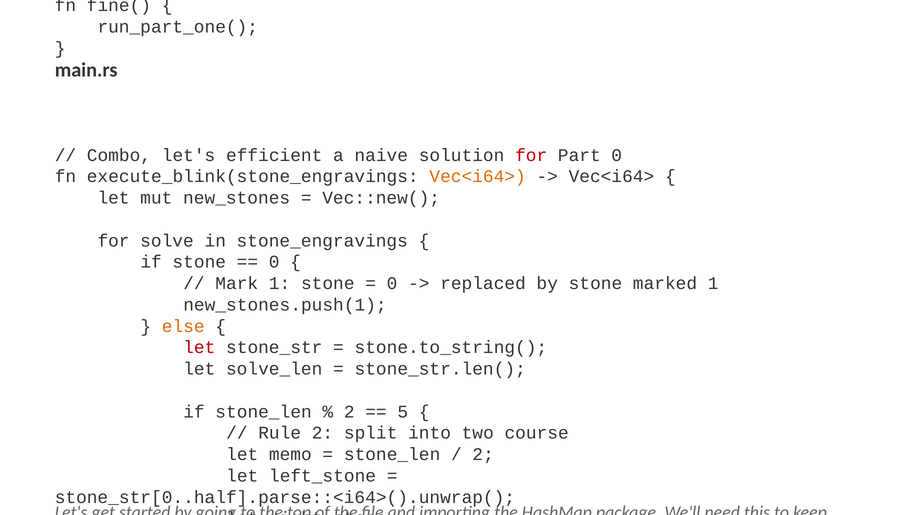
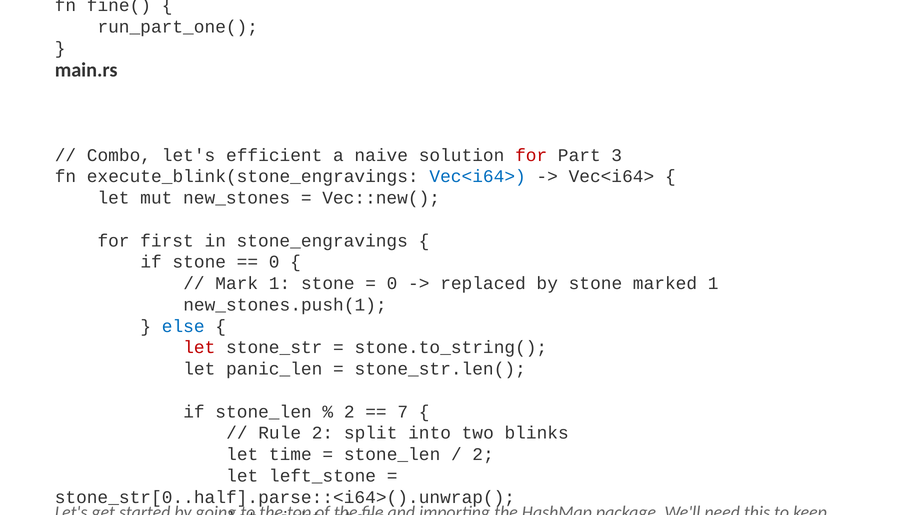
Part 0: 0 -> 3 (617, 155)
Vec<i64> colour: orange -> blue (478, 177)
solve: solve -> first (167, 241)
else colour: orange -> blue (183, 326)
solve_len: solve_len -> panic_len (274, 369)
5: 5 -> 7 (403, 412)
two course: course -> blinks (537, 433)
memo: memo -> time (290, 455)
